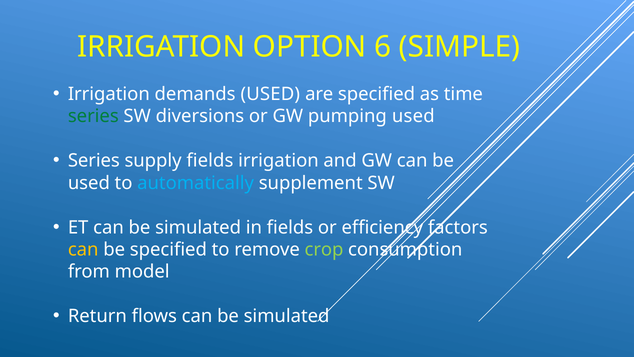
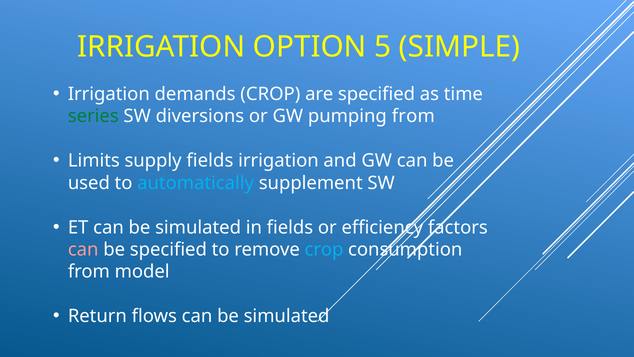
6: 6 -> 5 (383, 47)
demands USED: USED -> CROP (270, 94)
pumping used: used -> from (413, 116)
Series: Series -> Limits (94, 161)
can colour: yellow -> pink (83, 249)
crop colour: light green -> light blue (324, 249)
